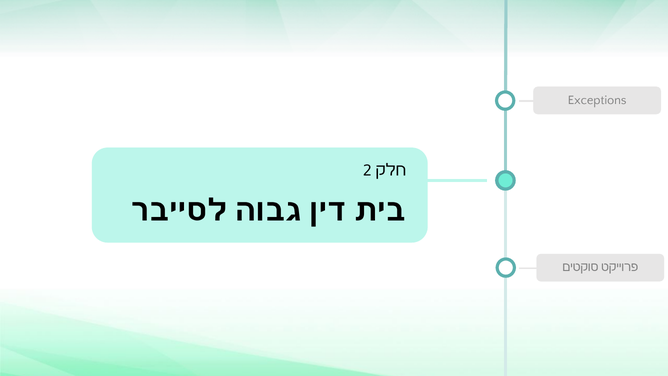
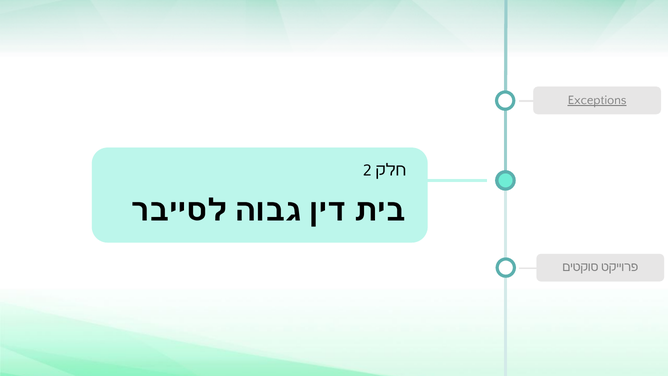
Exceptions underline: none -> present (597, 100)
